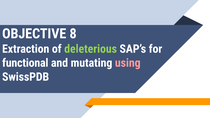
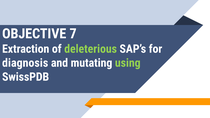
8: 8 -> 7 (73, 34)
functional: functional -> diagnosis (25, 63)
using colour: pink -> light green (128, 63)
